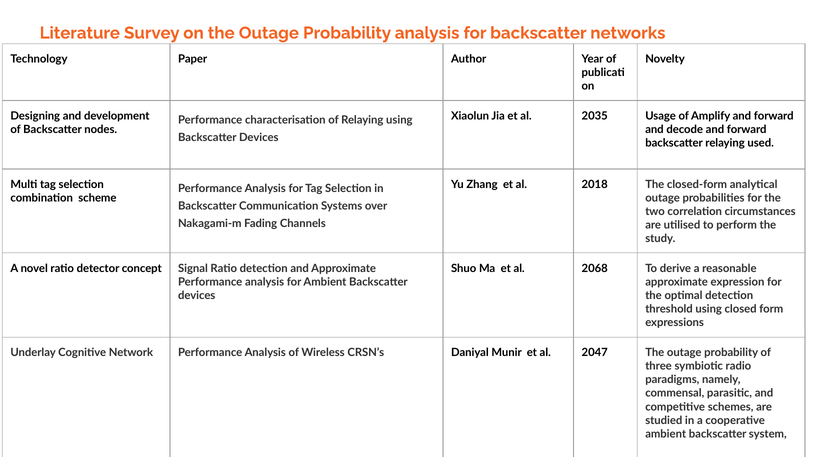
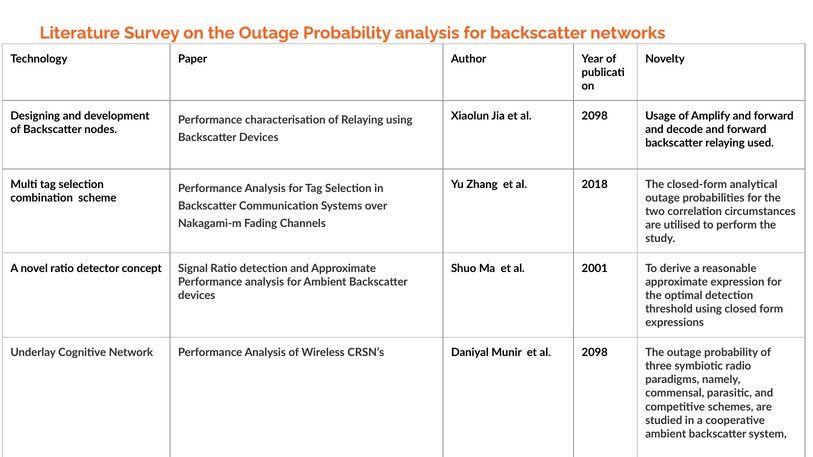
Jia et al 2035: 2035 -> 2098 (595, 116)
2068: 2068 -> 2001 (595, 269)
Munir et al 2047: 2047 -> 2098 (595, 353)
